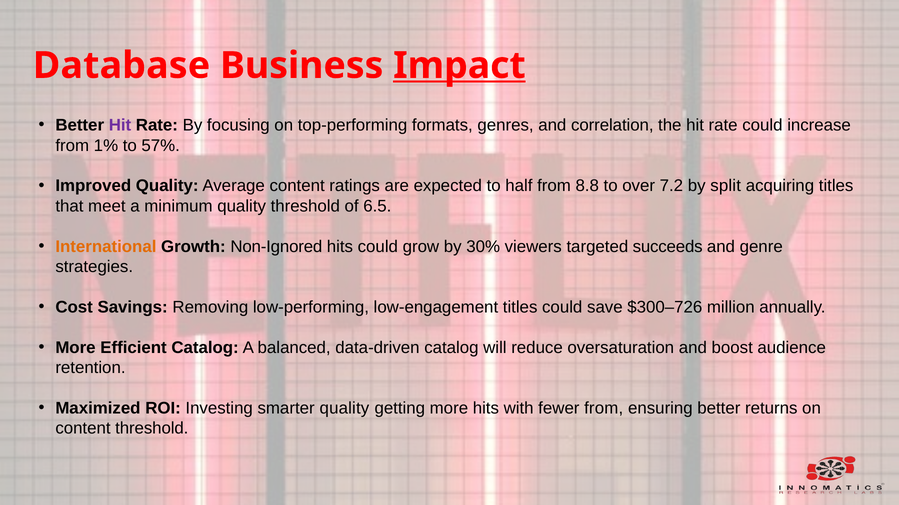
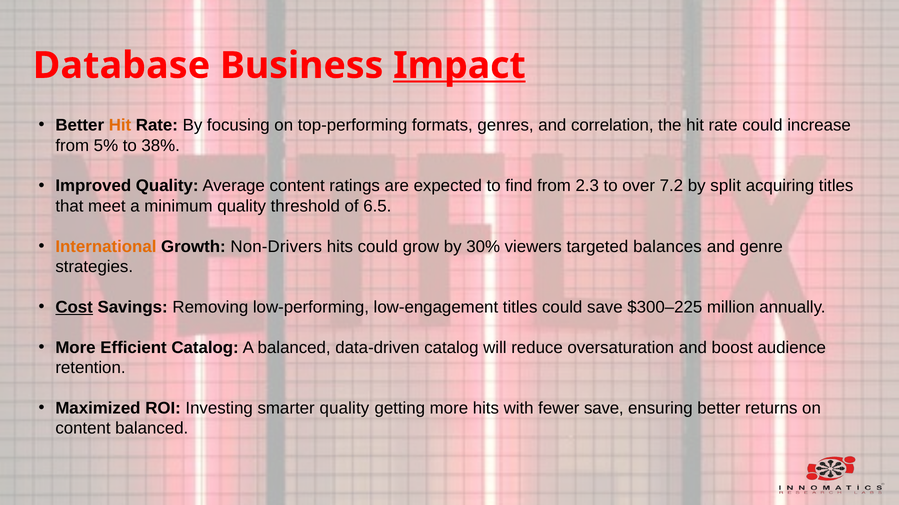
Hit colour: purple -> orange (120, 125)
1%: 1% -> 5% (106, 146)
57%: 57% -> 38% (161, 146)
half: half -> find (519, 186)
8.8: 8.8 -> 2.3 (587, 186)
Non-Ignored: Non-Ignored -> Non-Drivers (276, 247)
succeeds: succeeds -> balances (667, 247)
Cost underline: none -> present (74, 308)
$300–726: $300–726 -> $300–225 (665, 308)
fewer from: from -> save (604, 409)
content threshold: threshold -> balanced (152, 429)
